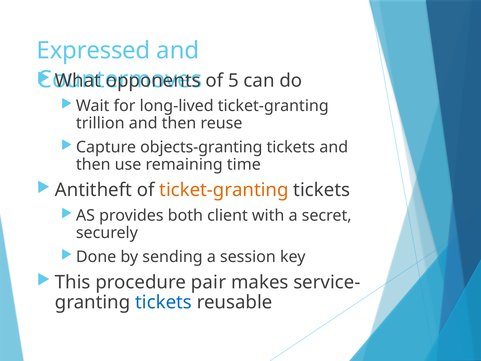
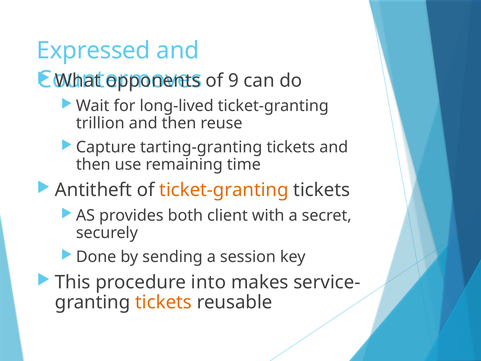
5: 5 -> 9 (233, 80)
objects-granting: objects-granting -> tarting-granting (201, 147)
pair: pair -> into (209, 282)
tickets colour: blue -> orange (164, 302)
